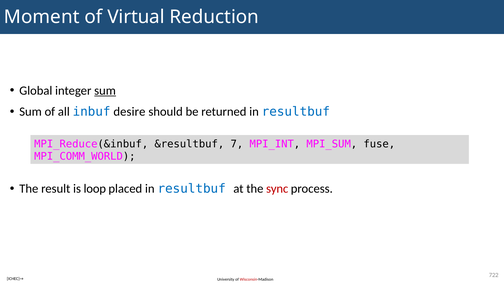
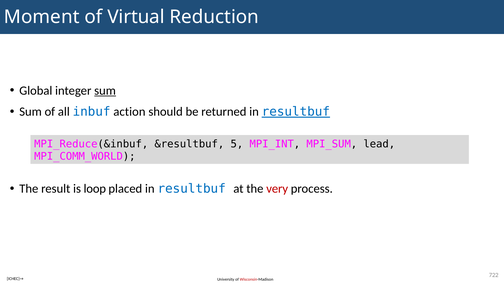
desire: desire -> action (129, 112)
resultbuf underline: none -> present (296, 112)
7: 7 -> 5 (237, 144)
fuse: fuse -> lead (379, 144)
sync: sync -> very (277, 189)
